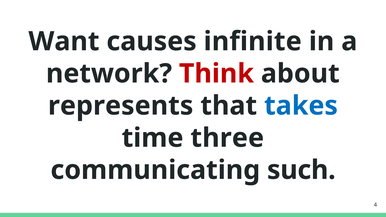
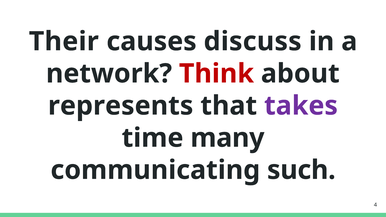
Want: Want -> Their (64, 41)
infinite: infinite -> discuss (253, 41)
takes colour: blue -> purple (301, 106)
three: three -> many (227, 138)
